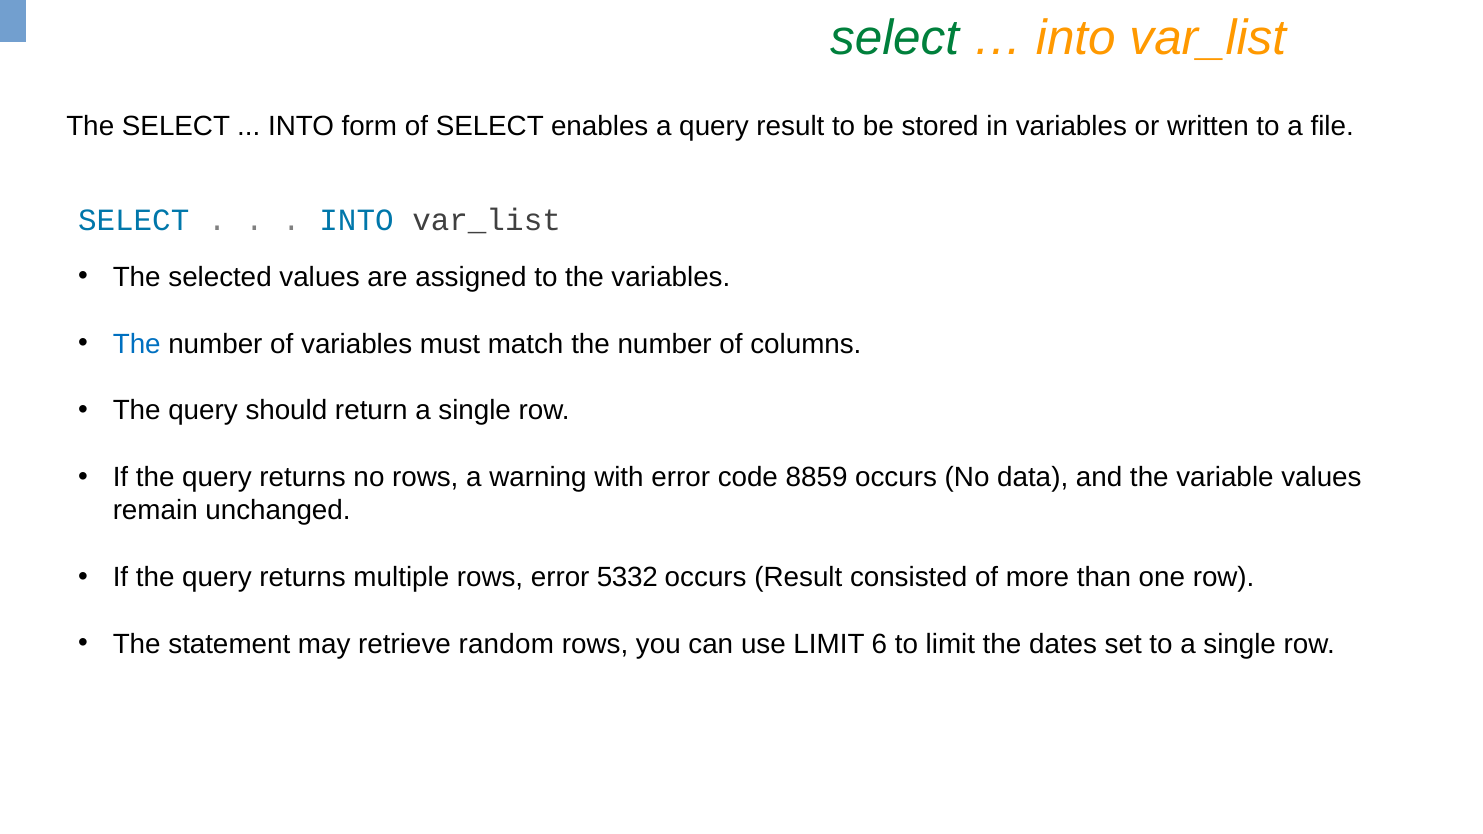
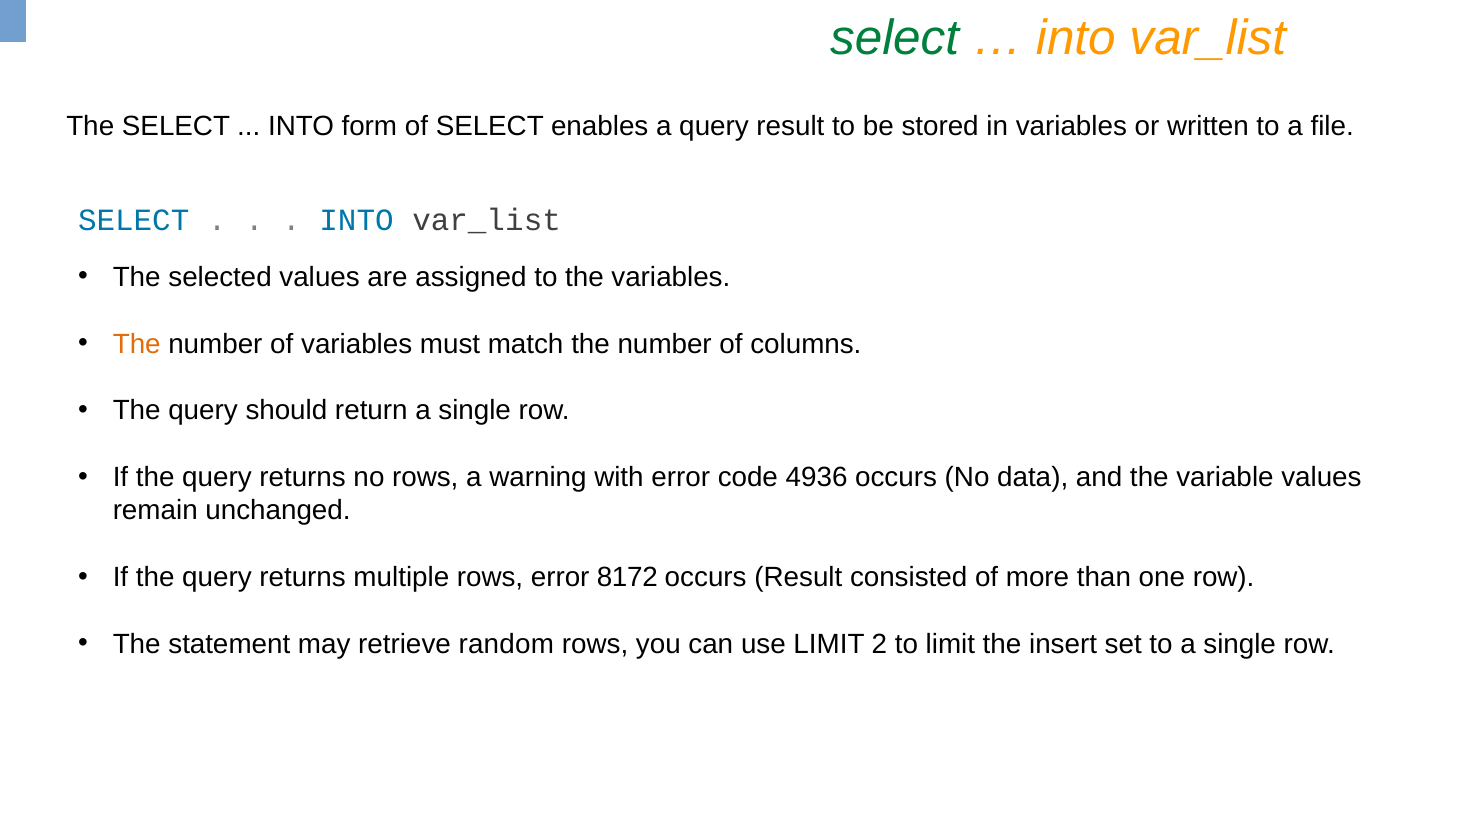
The colour: blue -> orange (137, 344)
8859: 8859 -> 4936 (817, 477)
5332: 5332 -> 8172 (627, 578)
6: 6 -> 2 (879, 644)
dates: dates -> insert (1063, 644)
